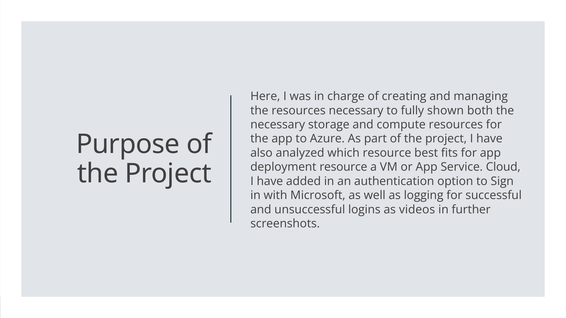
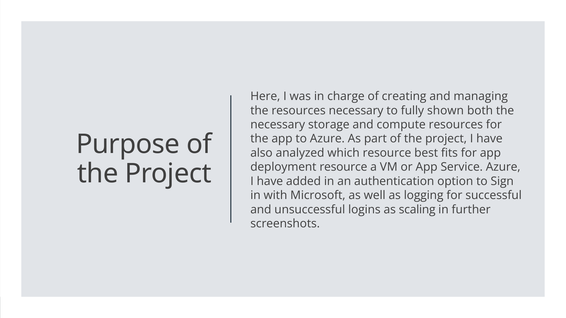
Service Cloud: Cloud -> Azure (503, 167)
videos: videos -> scaling (417, 210)
